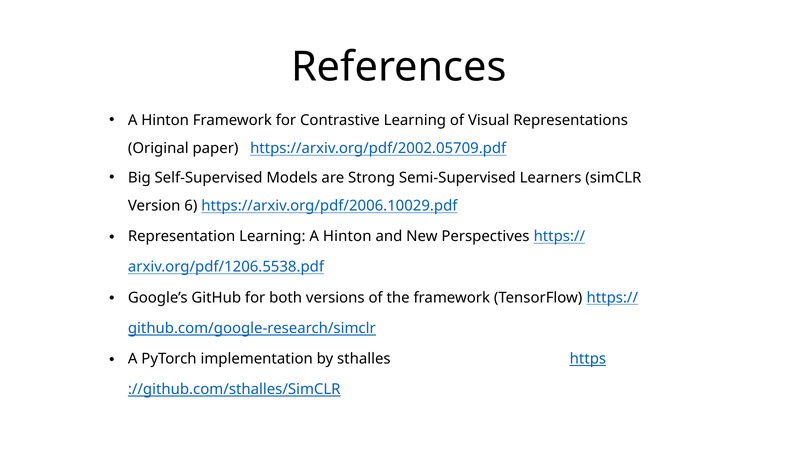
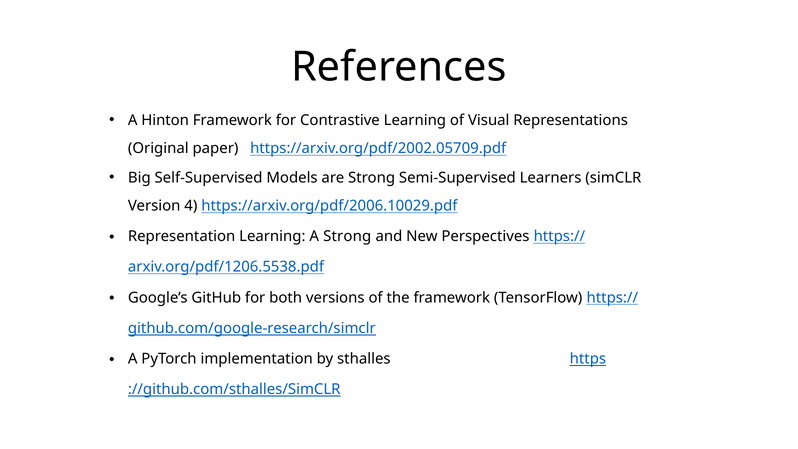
6: 6 -> 4 (191, 206)
Learning A Hinton: Hinton -> Strong (347, 236)
